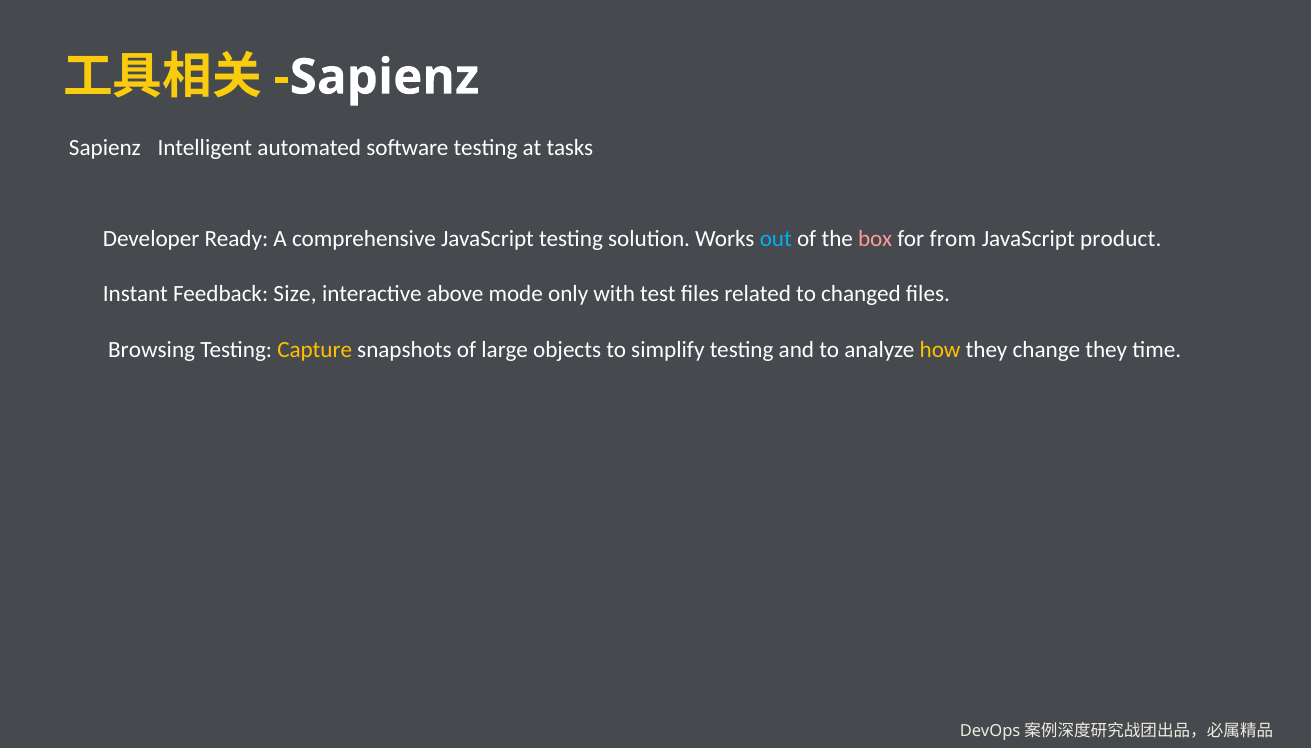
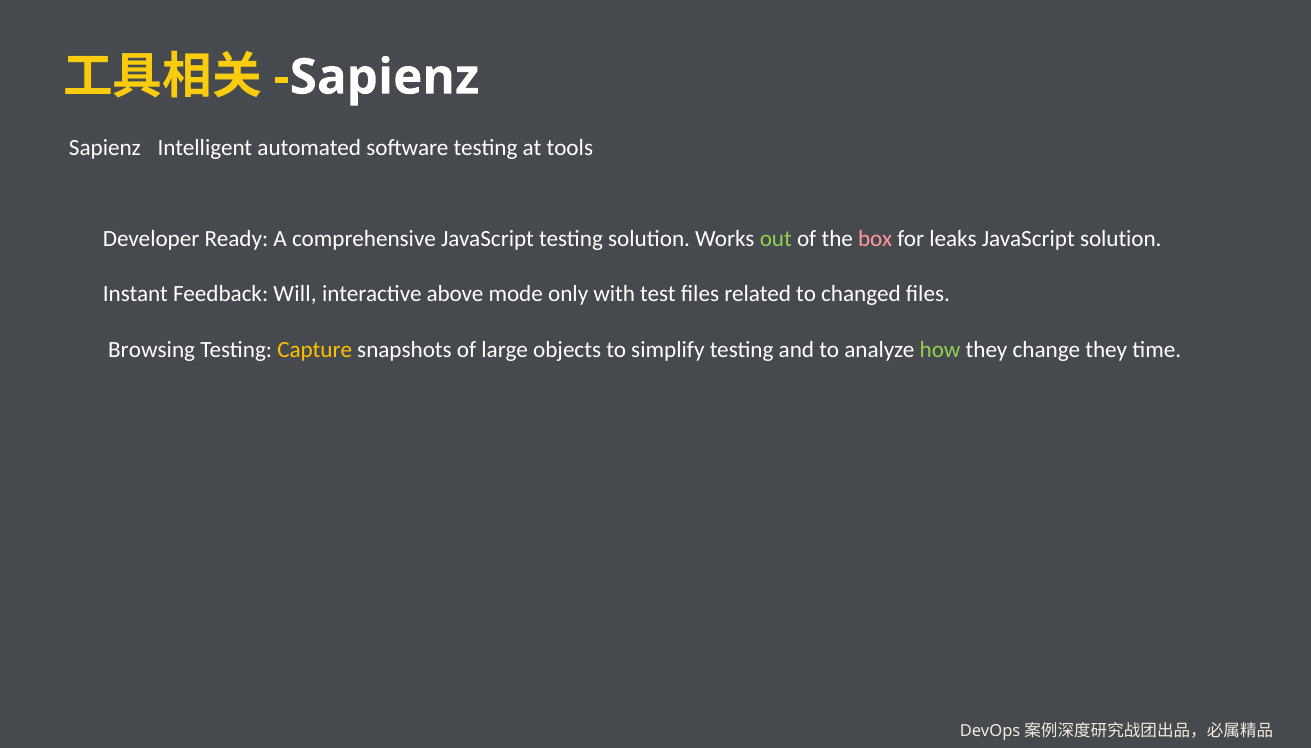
tasks: tasks -> tools (570, 148)
out colour: light blue -> light green (776, 238)
from: from -> leaks (953, 238)
JavaScript product: product -> solution (1121, 238)
Size: Size -> Will (295, 294)
how colour: yellow -> light green (940, 350)
